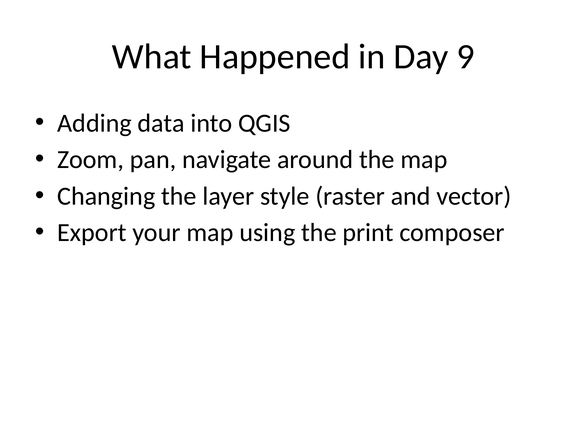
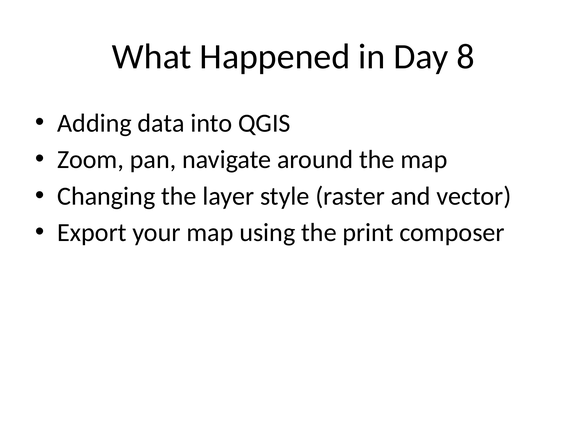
9: 9 -> 8 (465, 57)
